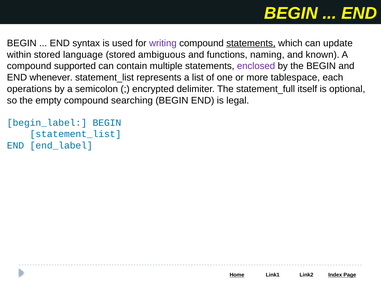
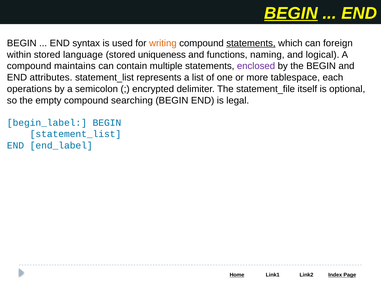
BEGIN underline: none -> present (291, 13)
writing colour: purple -> orange (163, 43)
update: update -> foreign (338, 43)
ambiguous: ambiguous -> uniqueness (162, 55)
known: known -> logical (323, 55)
supported: supported -> maintains (75, 66)
whenever: whenever -> attributes (51, 77)
statement_full: statement_full -> statement_file (266, 89)
